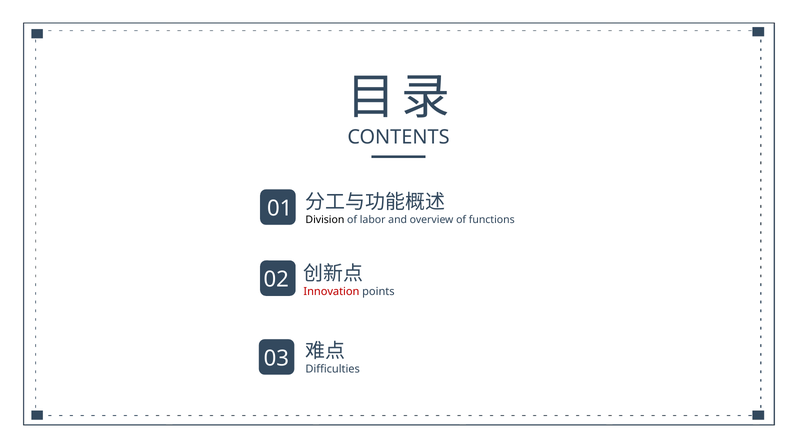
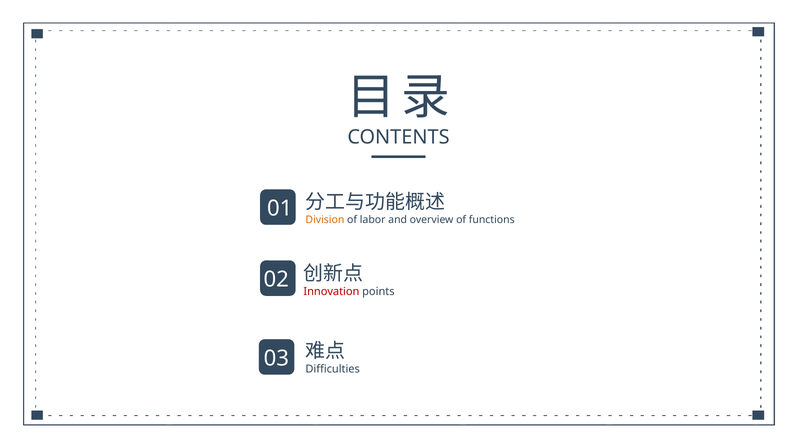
Division colour: black -> orange (325, 220)
